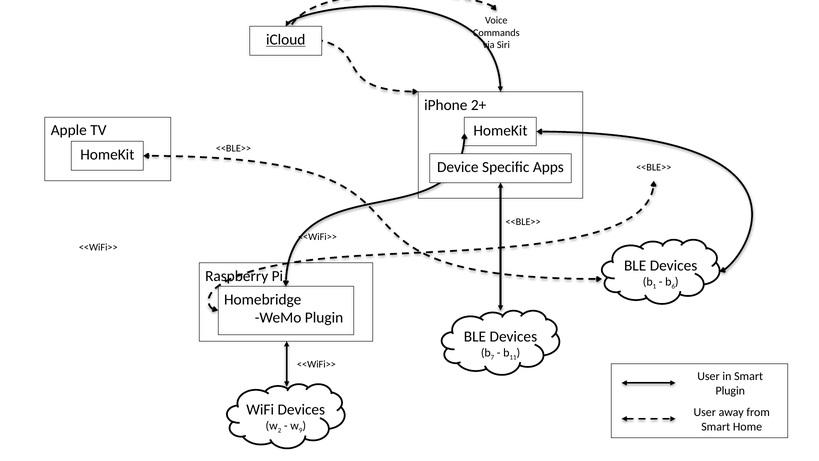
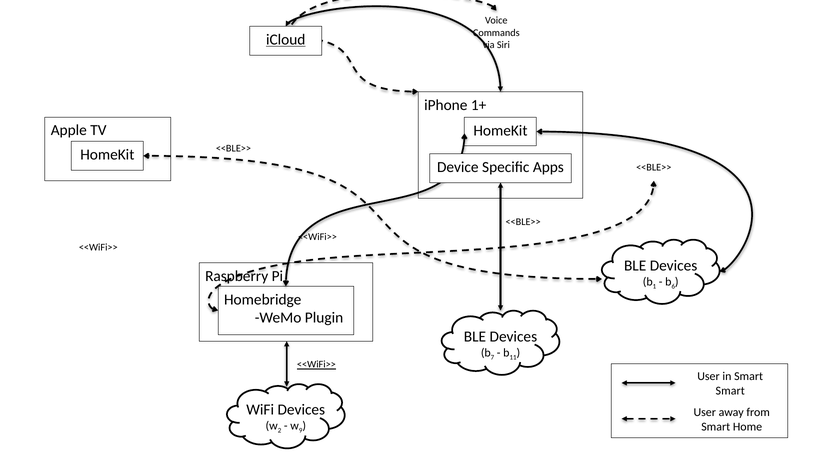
2+: 2+ -> 1+ (479, 105)
<<WiFi>> underline: none -> present (316, 364)
Plugin: Plugin -> Smart (730, 391)
